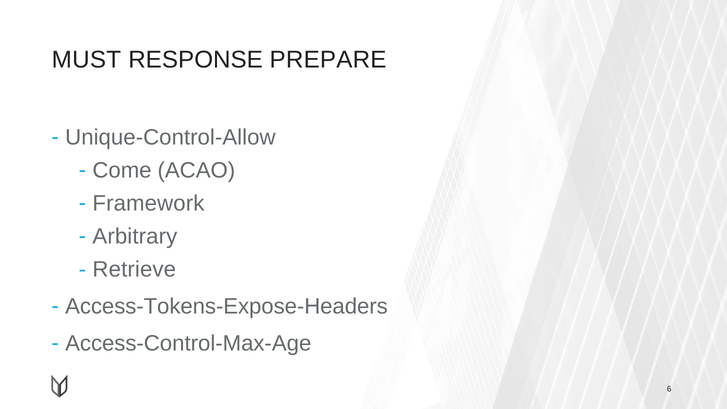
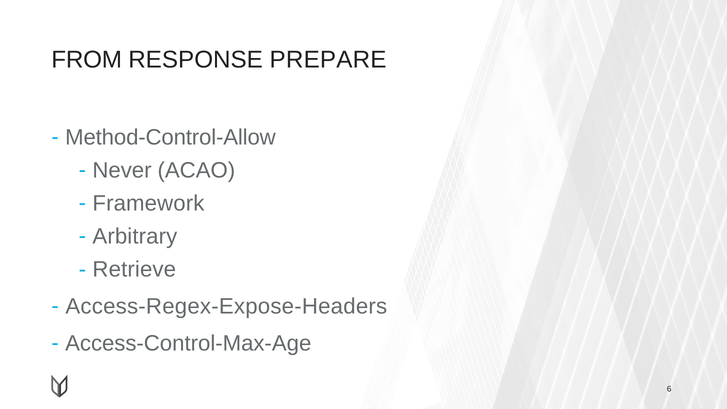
MUST: MUST -> FROM (87, 60)
Unique-Control-Allow: Unique-Control-Allow -> Method-Control-Allow (170, 137)
Come: Come -> Never (122, 170)
Access-Tokens-Expose-Headers: Access-Tokens-Expose-Headers -> Access-Regex-Expose-Headers (226, 306)
